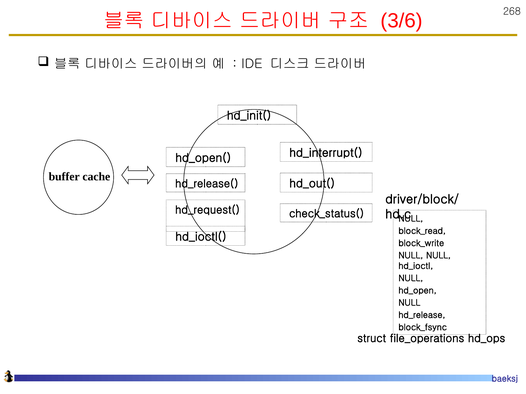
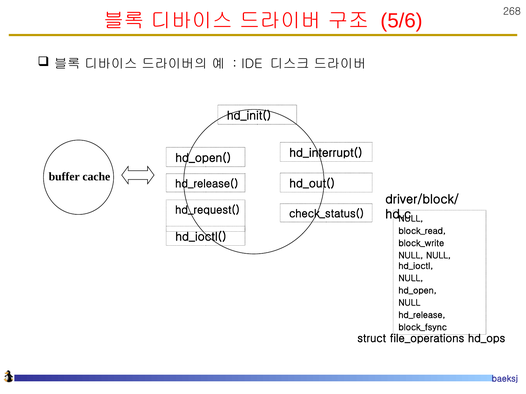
3/6: 3/6 -> 5/6 (402, 21)
